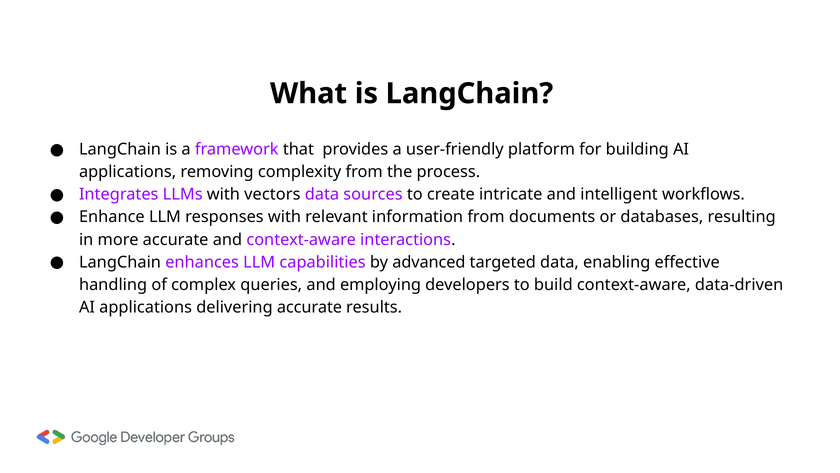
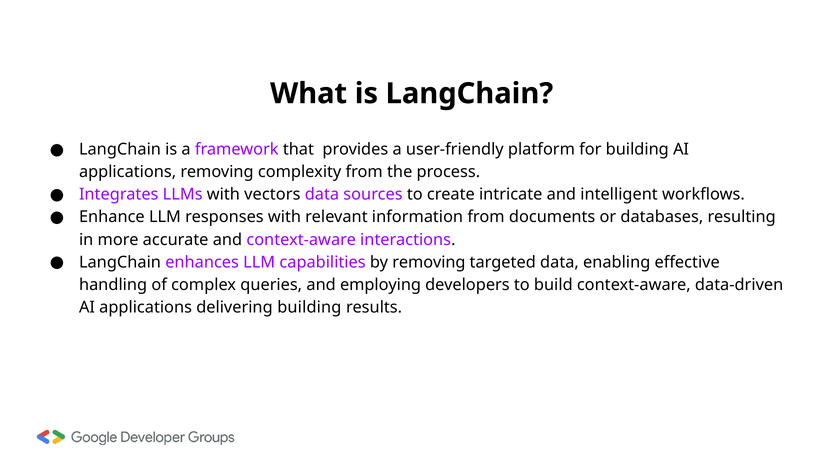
by advanced: advanced -> removing (429, 262)
delivering accurate: accurate -> building (309, 307)
